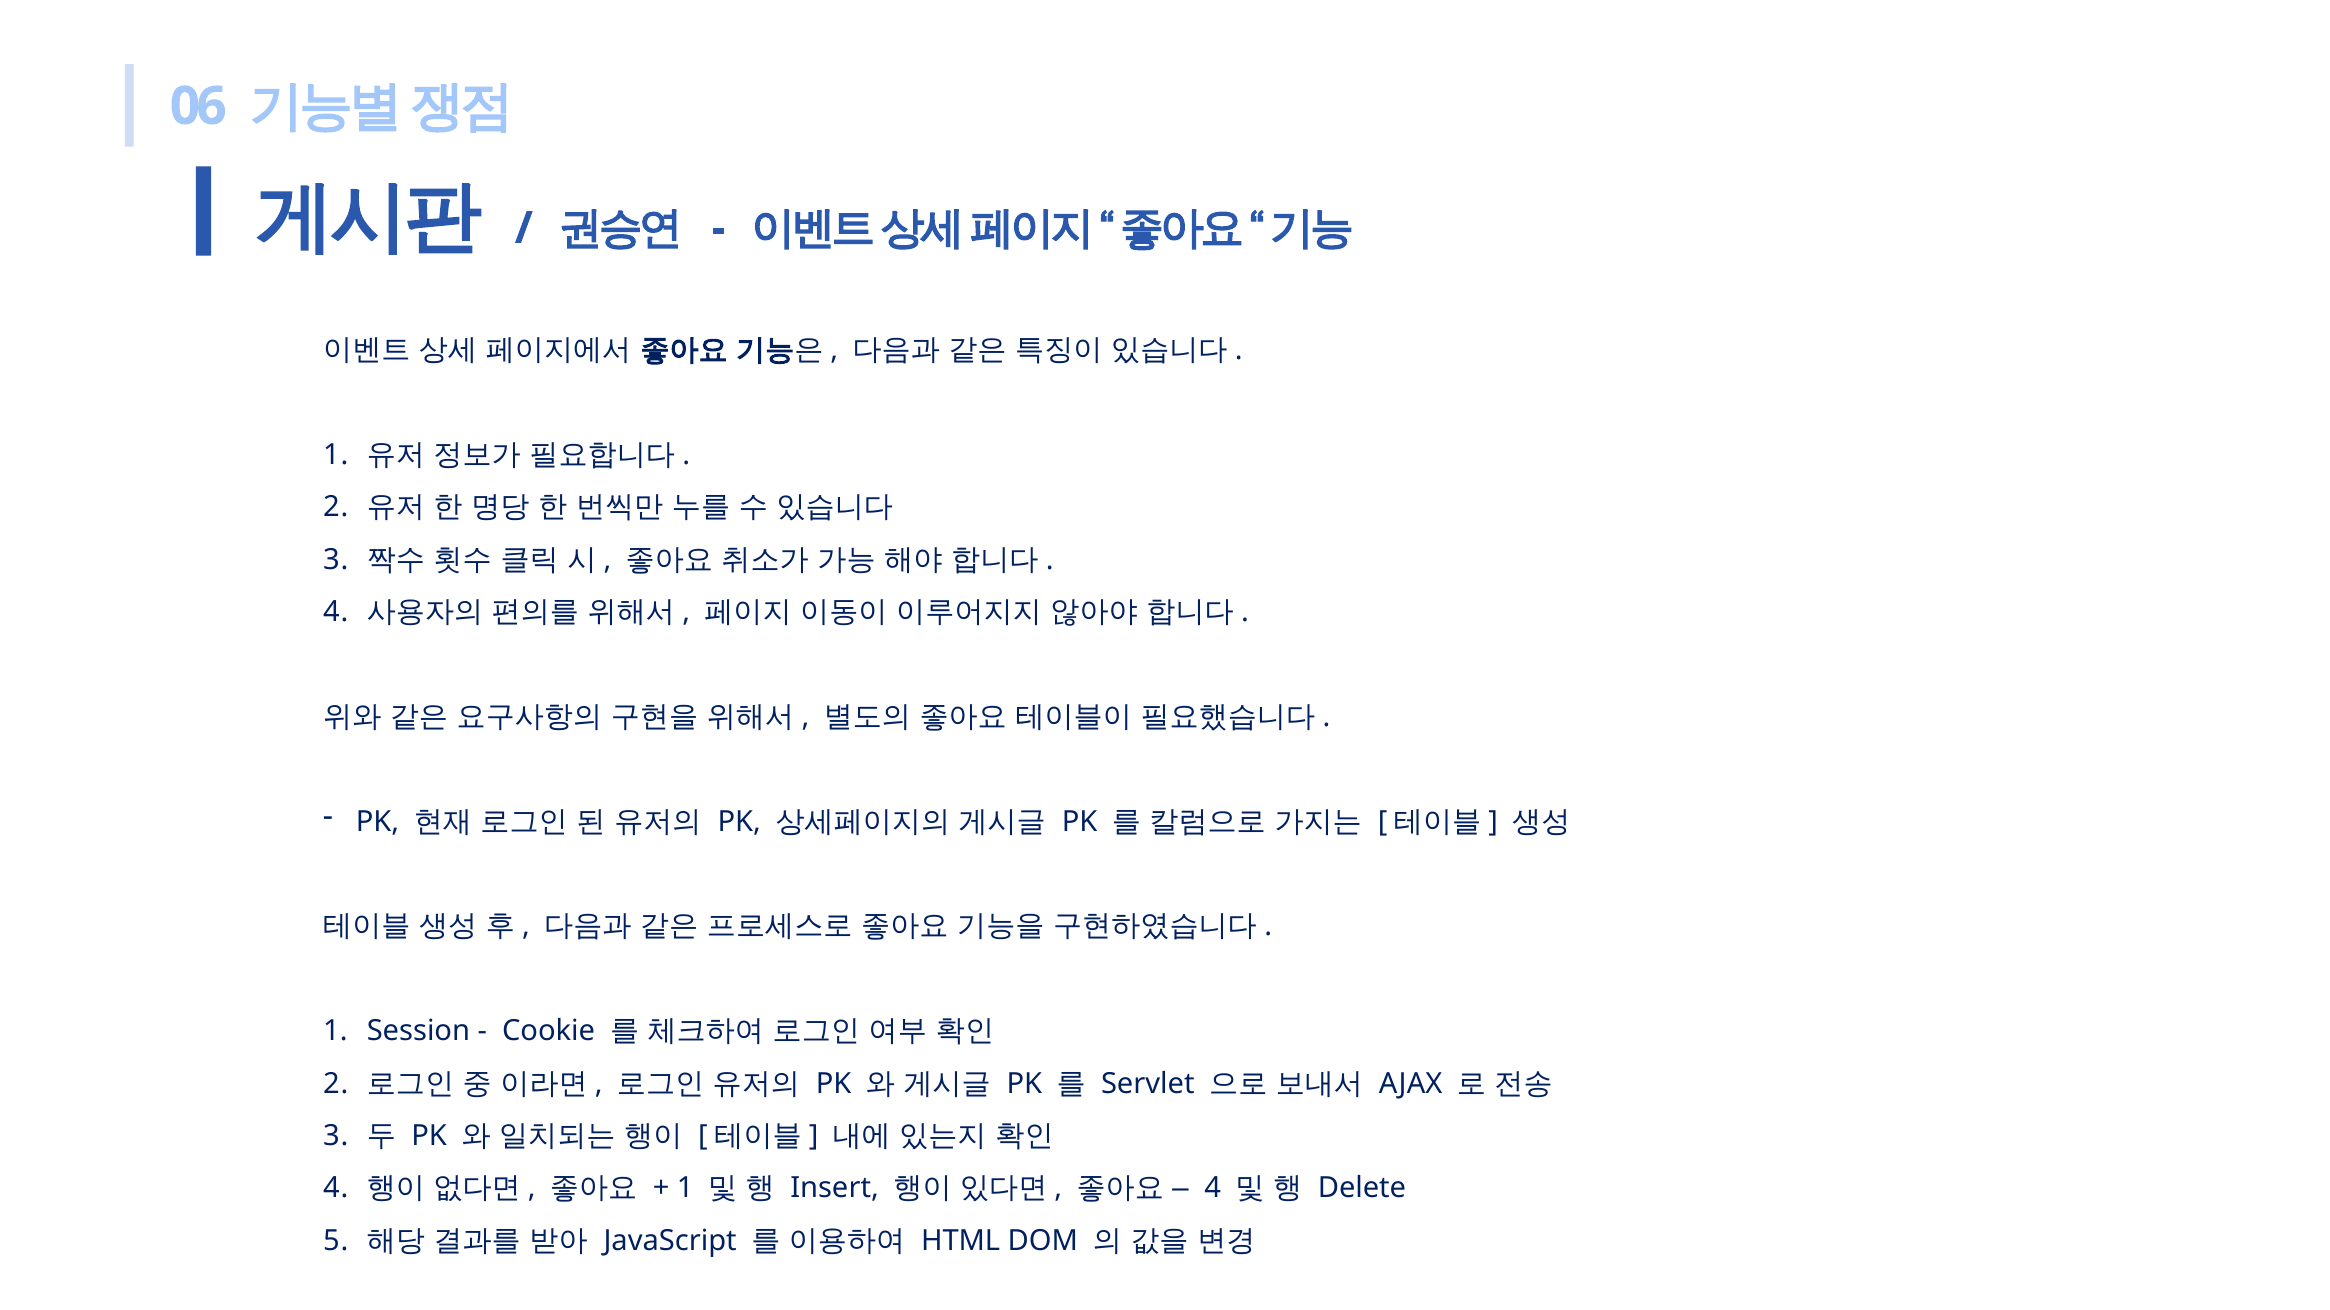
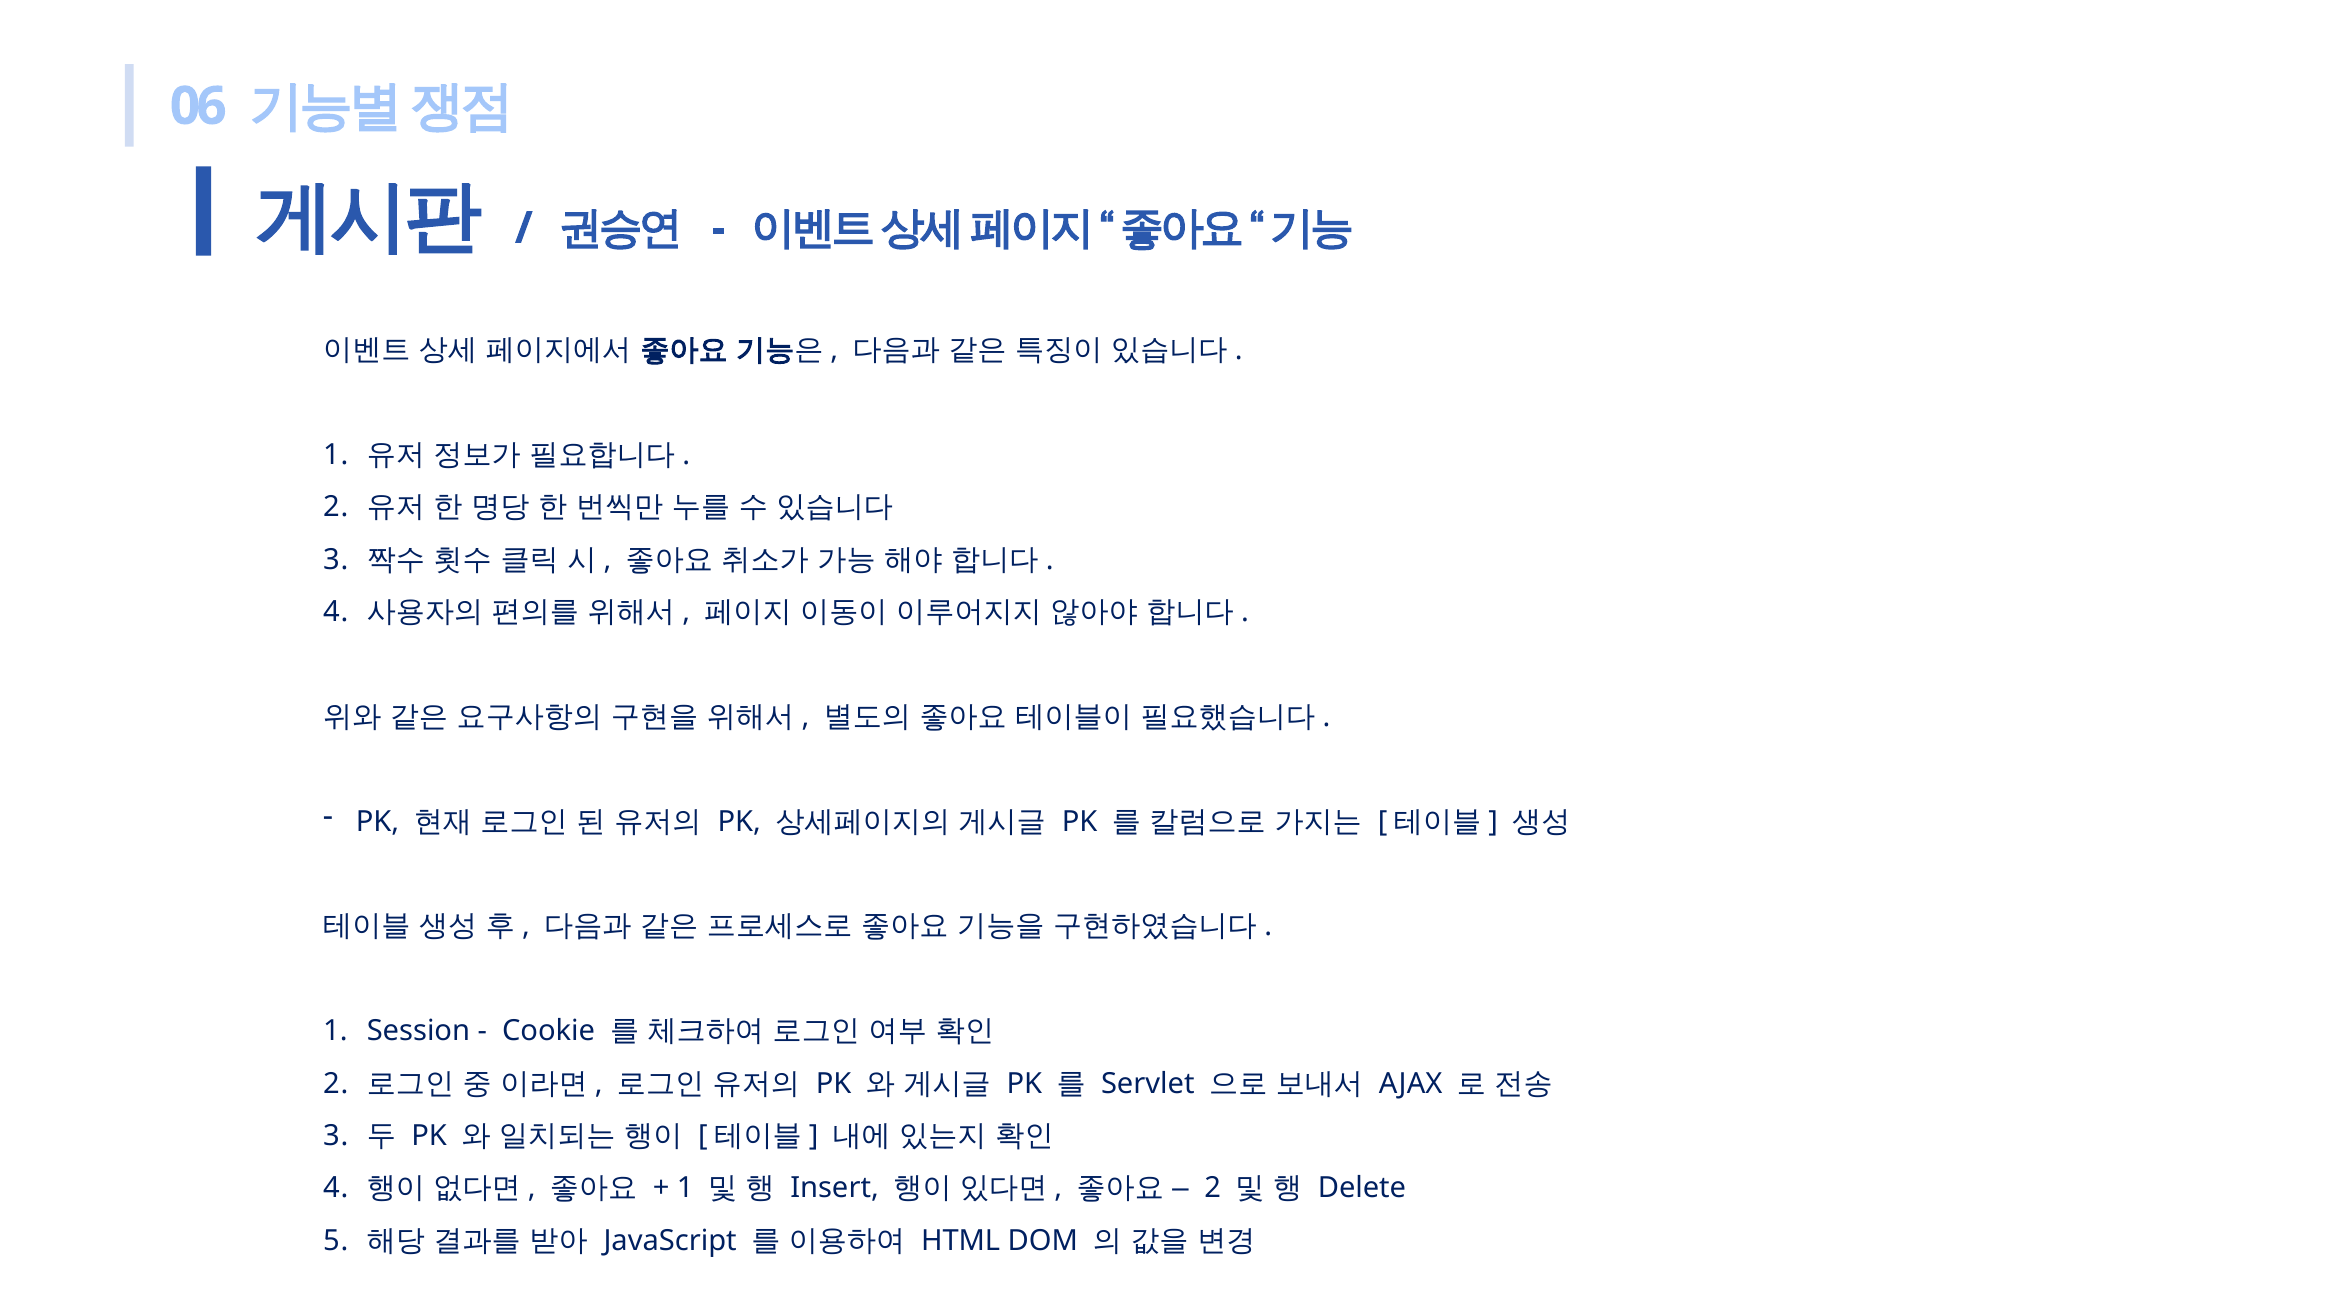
4: 4 -> 2 (1213, 1189)
